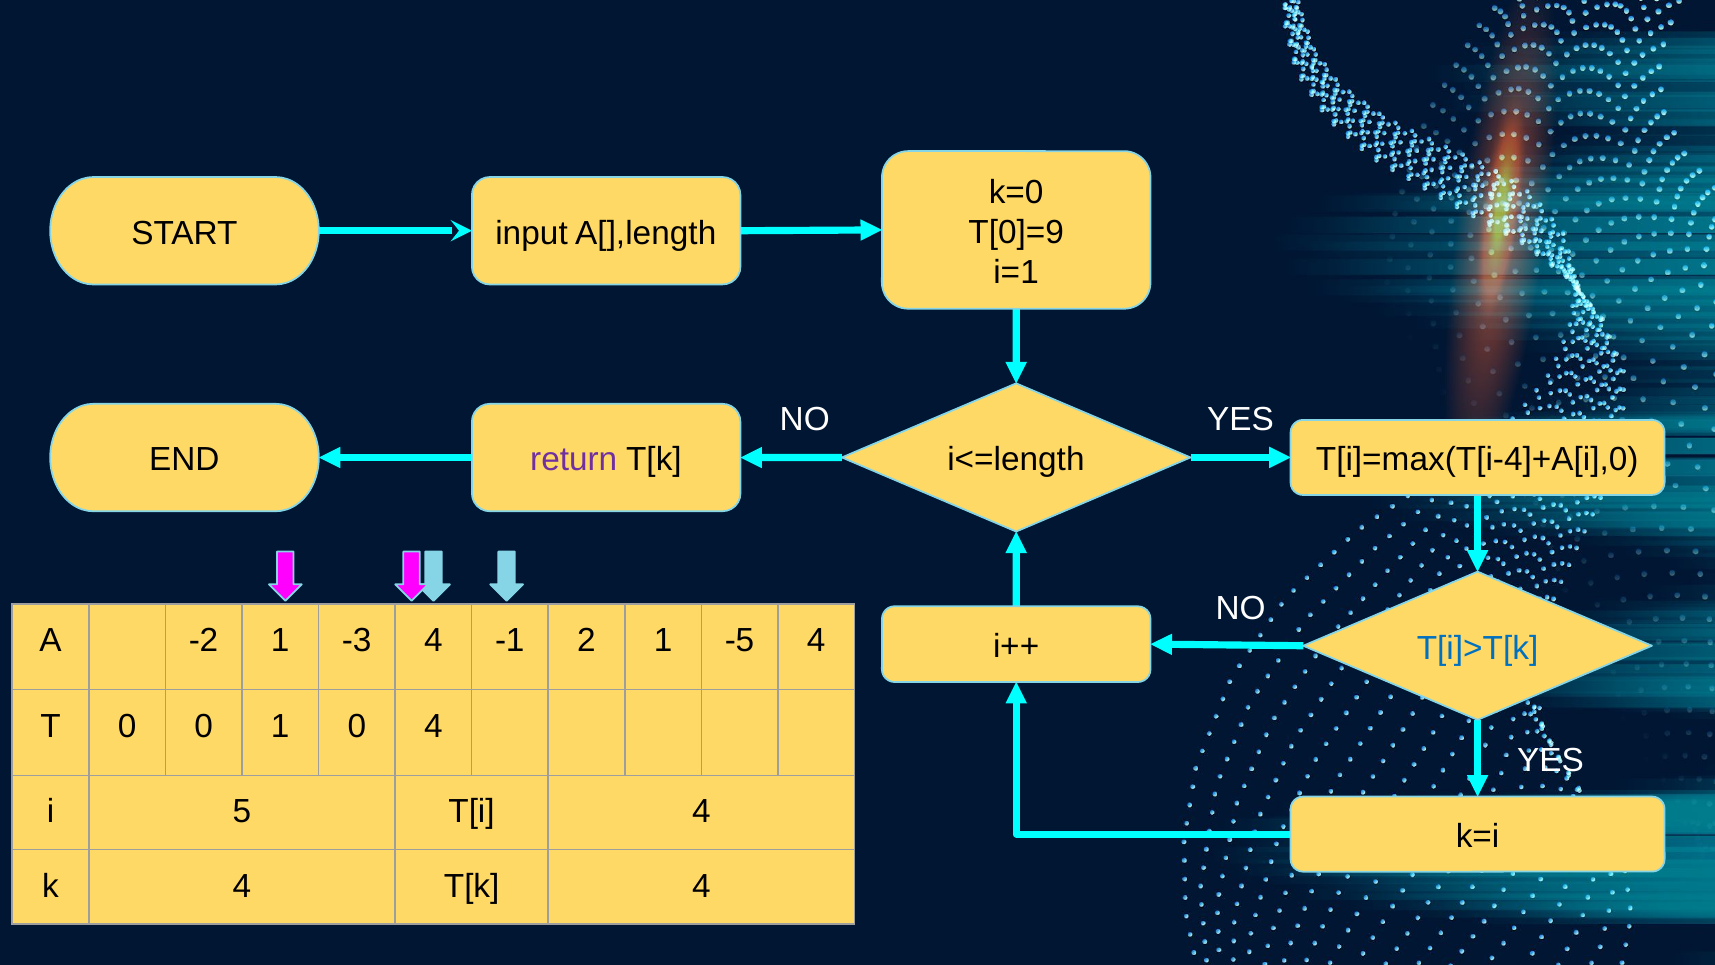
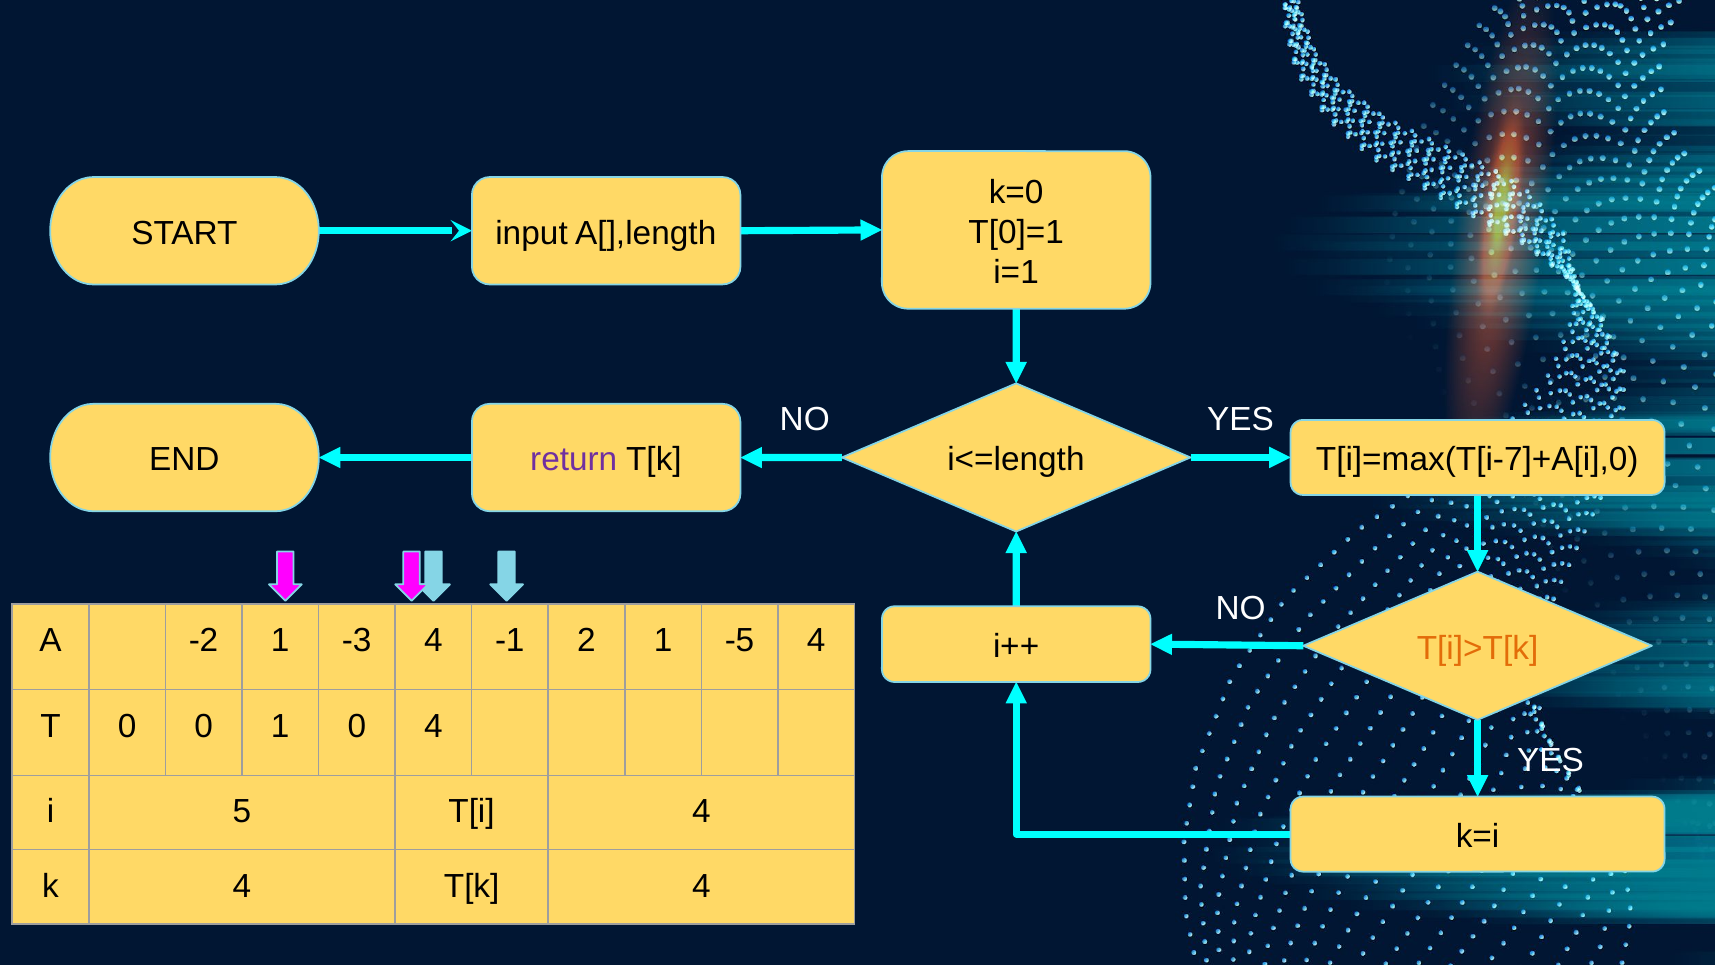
T[0]=9: T[0]=9 -> T[0]=1 (1016, 232)
T[i]=max(T[i-4]+A[i],0: T[i]=max(T[i-4]+A[i],0 -> T[i]=max(T[i-7]+A[i],0 (1477, 460)
T[i]>T[k colour: blue -> orange (1478, 648)
